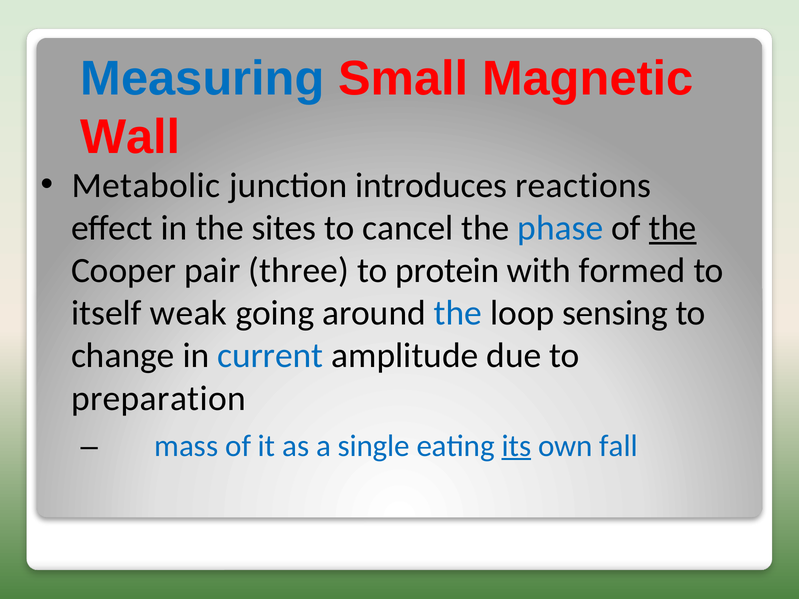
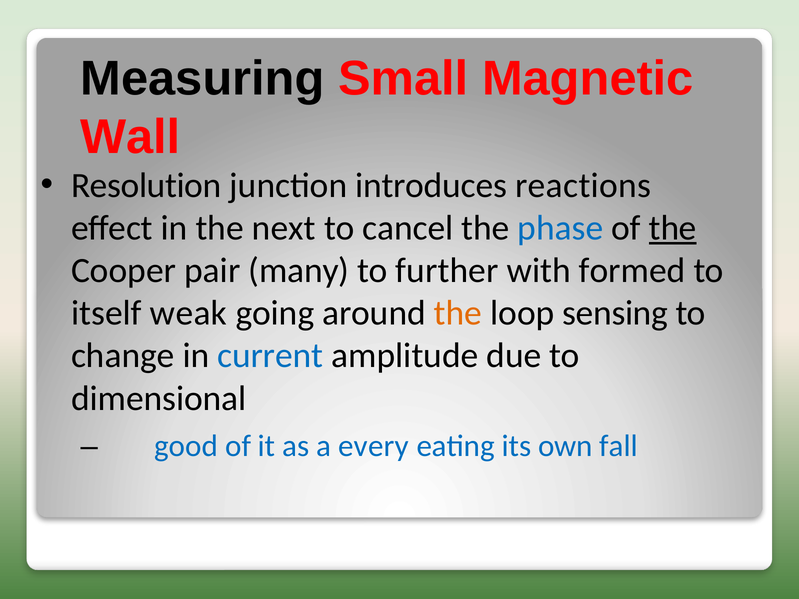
Measuring colour: blue -> black (202, 79)
Metabolic: Metabolic -> Resolution (146, 185)
sites: sites -> next (284, 228)
three: three -> many (299, 271)
protein: protein -> further (447, 271)
the colour: blue -> orange (458, 313)
preparation: preparation -> dimensional (159, 399)
mass: mass -> good (186, 446)
single: single -> every (374, 446)
its underline: present -> none (516, 446)
